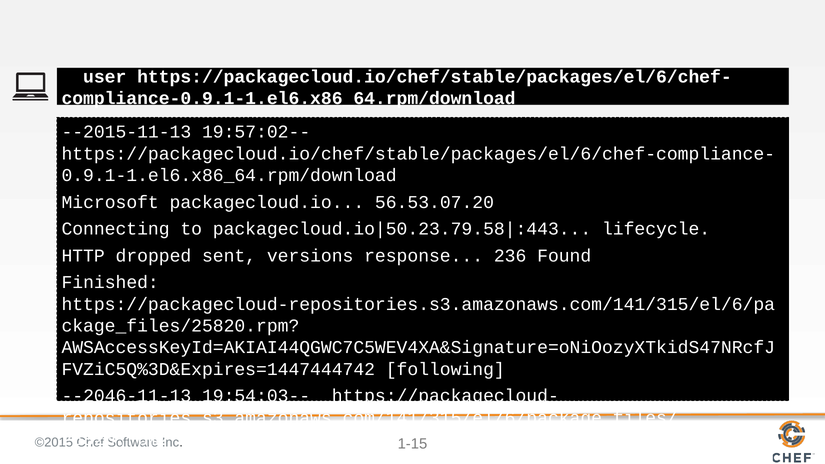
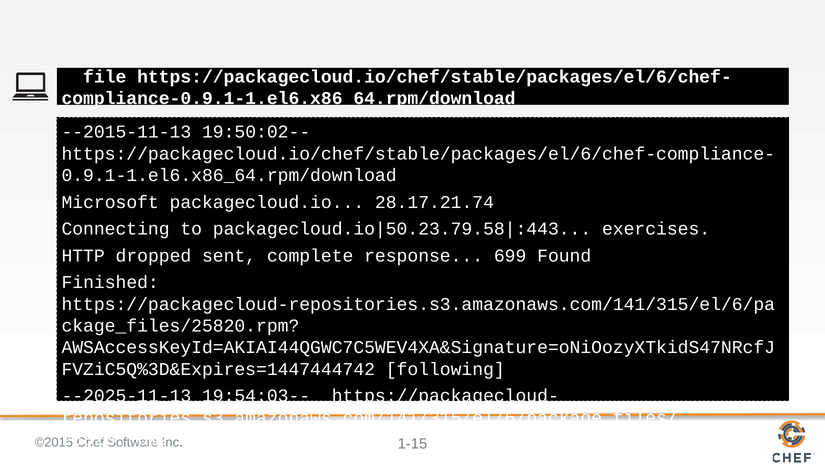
user: user -> file (105, 77)
19:57:02--: 19:57:02-- -> 19:50:02-- (256, 132)
56.53.07.20: 56.53.07.20 -> 28.17.21.74 (434, 202)
lifecycle: lifecycle -> exercises (656, 229)
versions: versions -> complete (310, 256)
236: 236 -> 699 (510, 256)
--2046-11-13: --2046-11-13 -> --2025-11-13 (126, 396)
